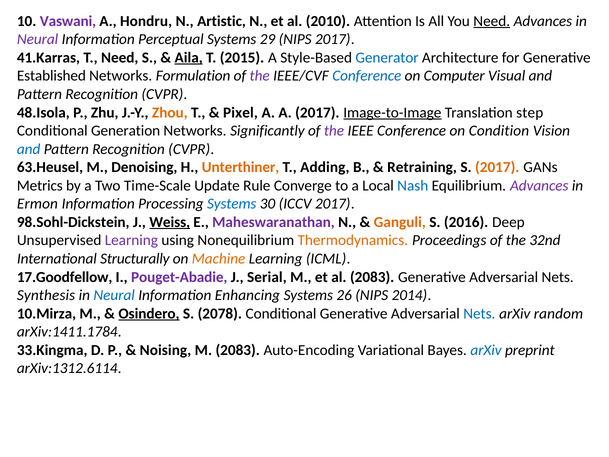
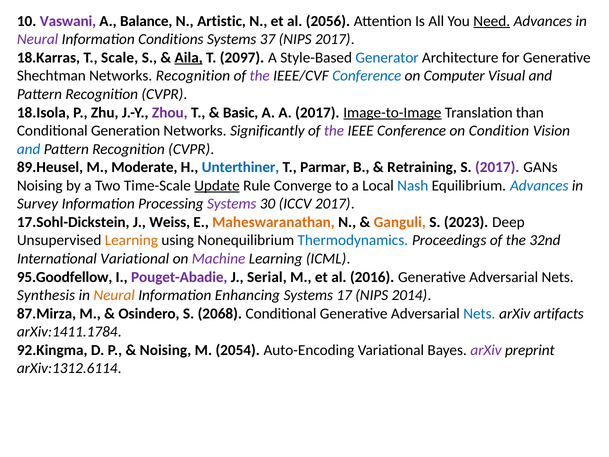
Hondru: Hondru -> Balance (146, 21)
2010: 2010 -> 2056 (328, 21)
Perceptual: Perceptual -> Conditions (171, 39)
29: 29 -> 37 (268, 39)
41.Karras: 41.Karras -> 18.Karras (48, 58)
T Need: Need -> Scale (120, 58)
2015: 2015 -> 2097 (242, 58)
Established: Established -> Shechtman (51, 76)
Networks Formulation: Formulation -> Recognition (193, 76)
48.Isola: 48.Isola -> 18.Isola (43, 112)
Zhou colour: orange -> purple (170, 112)
Pixel: Pixel -> Basic (241, 112)
step: step -> than (530, 112)
63.Heusel: 63.Heusel -> 89.Heusel (50, 167)
Denoising: Denoising -> Moderate (144, 167)
Unterthiner colour: orange -> blue (240, 167)
Adding: Adding -> Parmar (325, 167)
2017 colour: orange -> purple (497, 167)
Metrics: Metrics -> Noising (40, 185)
Update underline: none -> present (217, 185)
Advances colour: purple -> blue (539, 185)
Ermon: Ermon -> Survey (37, 204)
Systems colour: blue -> purple (232, 204)
98.Sohl-Dickstein: 98.Sohl-Dickstein -> 17.Sohl-Dickstein (73, 222)
Weiss underline: present -> none (170, 222)
Maheswaranathan colour: purple -> orange (273, 222)
2016: 2016 -> 2023 (466, 222)
Learning colour: purple -> orange (131, 240)
Thermodynamics colour: orange -> blue (353, 240)
International Structurally: Structurally -> Variational (135, 259)
Machine colour: orange -> purple (219, 259)
17.Goodfellow: 17.Goodfellow -> 95.Goodfellow (65, 277)
al 2083: 2083 -> 2016 (372, 277)
Neural colour: blue -> orange (114, 295)
26: 26 -> 17 (344, 295)
10.Mirza: 10.Mirza -> 87.Mirza (46, 313)
Osindero underline: present -> none (149, 313)
2078: 2078 -> 2068 (220, 313)
random: random -> artifacts (559, 313)
33.Kingma: 33.Kingma -> 92.Kingma (52, 350)
M 2083: 2083 -> 2054 (238, 350)
arXiv colour: blue -> purple (486, 350)
